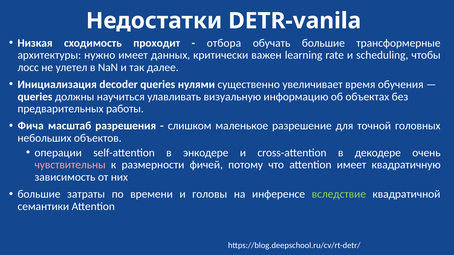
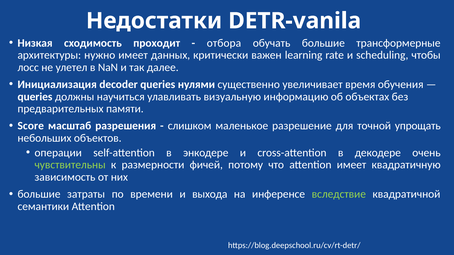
работы: работы -> памяти (125, 109)
Фича: Фича -> Score (31, 126)
головных: головных -> упрощать (418, 126)
чувствительны colour: pink -> light green (70, 165)
головы: головы -> выхода (210, 194)
